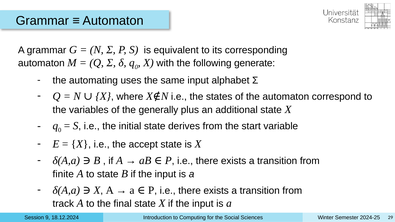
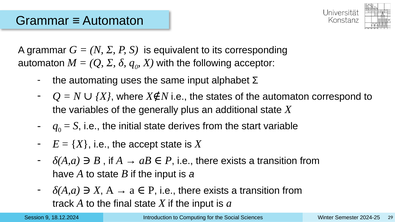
generate: generate -> acceptor (255, 63)
finite: finite -> have (63, 174)
